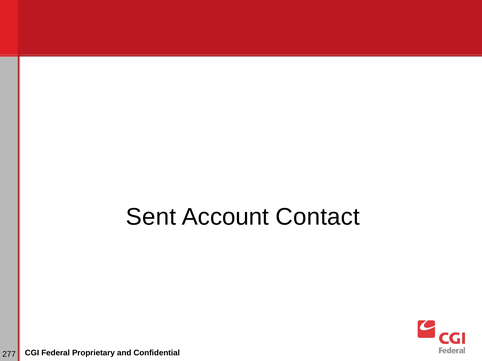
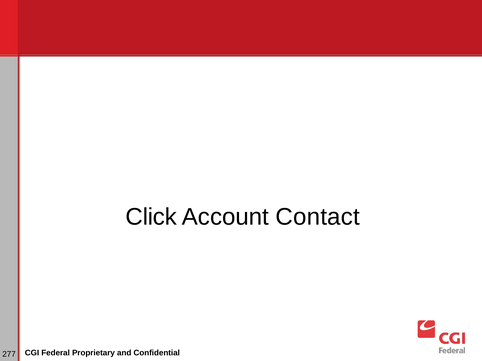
Sent: Sent -> Click (151, 217)
